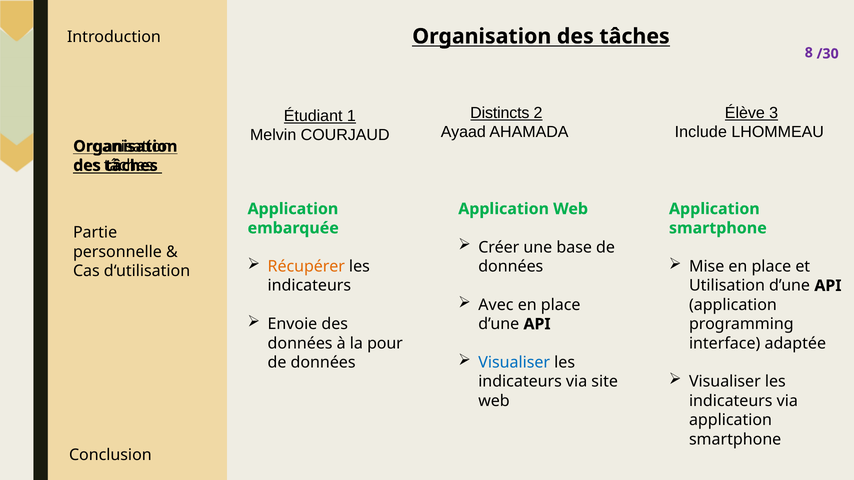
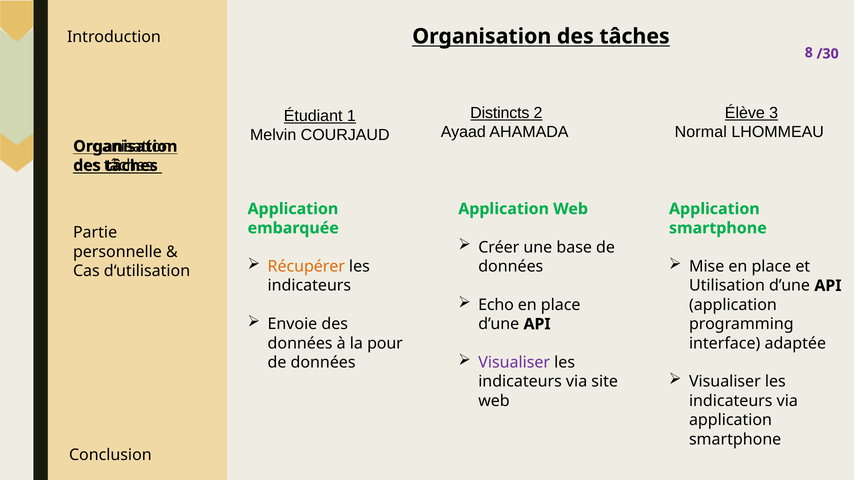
Include: Include -> Normal (701, 132)
Avec: Avec -> Echo (496, 305)
Visualiser colour: blue -> purple (514, 363)
